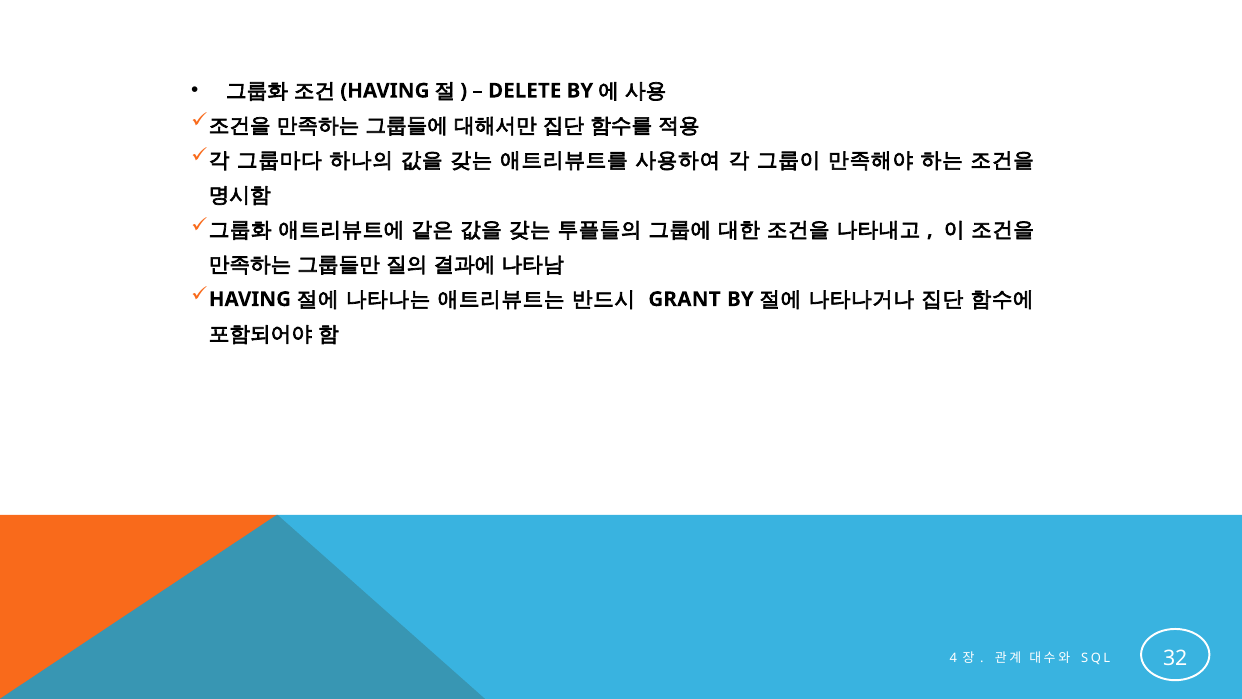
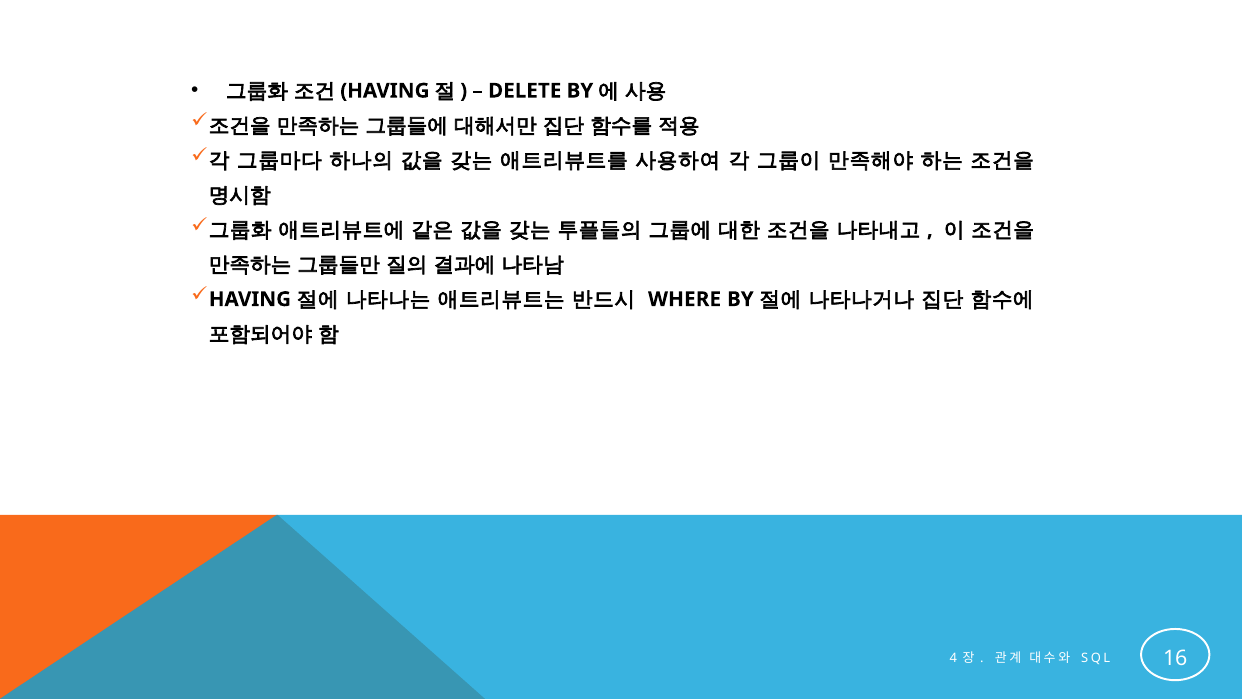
GRANT: GRANT -> WHERE (685, 299)
32: 32 -> 16 (1175, 658)
